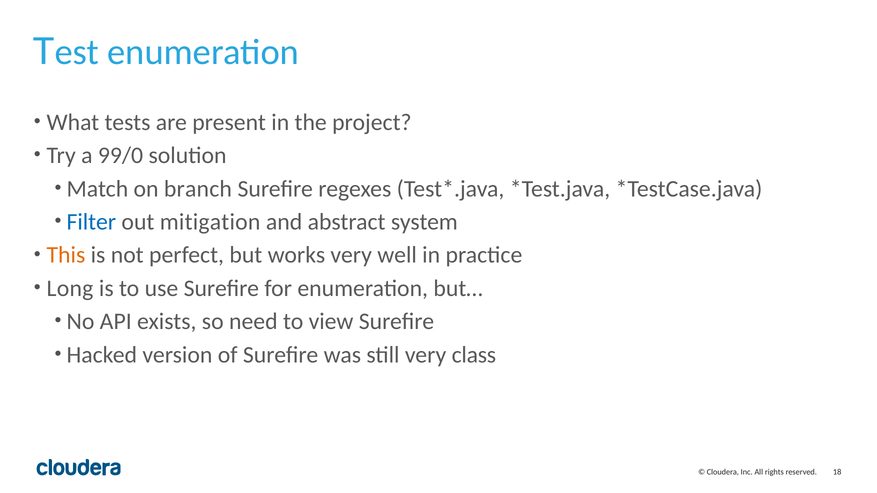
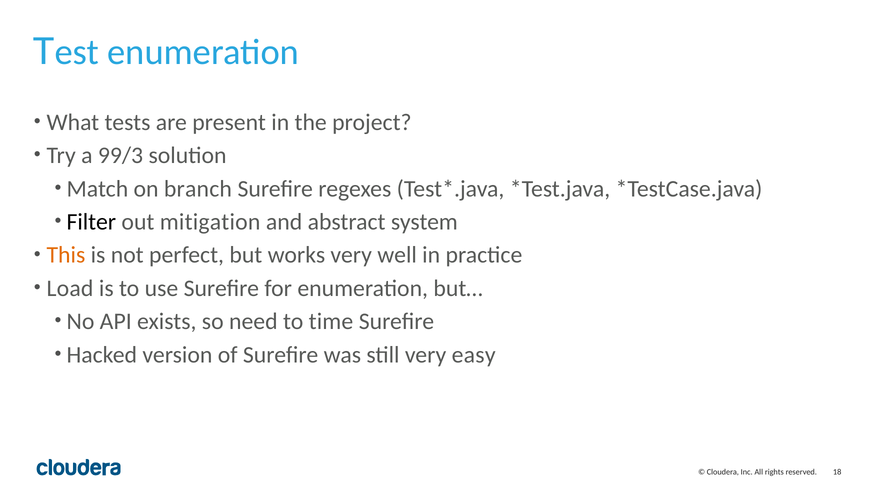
99/0: 99/0 -> 99/3 (121, 156)
Filter colour: blue -> black (91, 222)
Long: Long -> Load (70, 289)
view: view -> time (331, 322)
class: class -> easy (474, 355)
